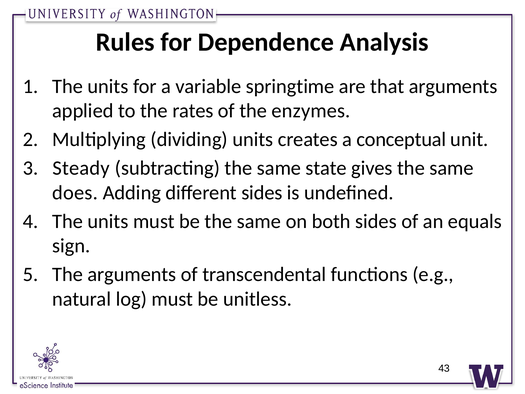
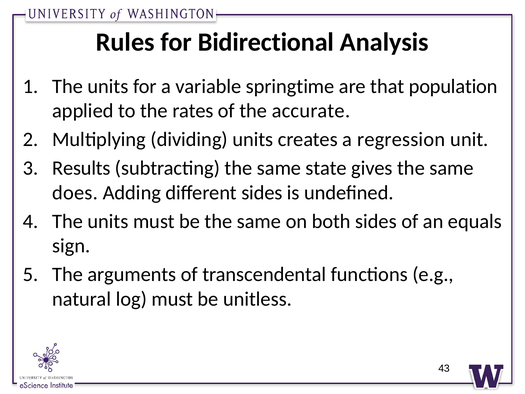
Dependence: Dependence -> Bidirectional (266, 42)
that arguments: arguments -> population (453, 86)
enzymes: enzymes -> accurate (311, 111)
conceptual: conceptual -> regression (401, 139)
Steady: Steady -> Results (81, 168)
